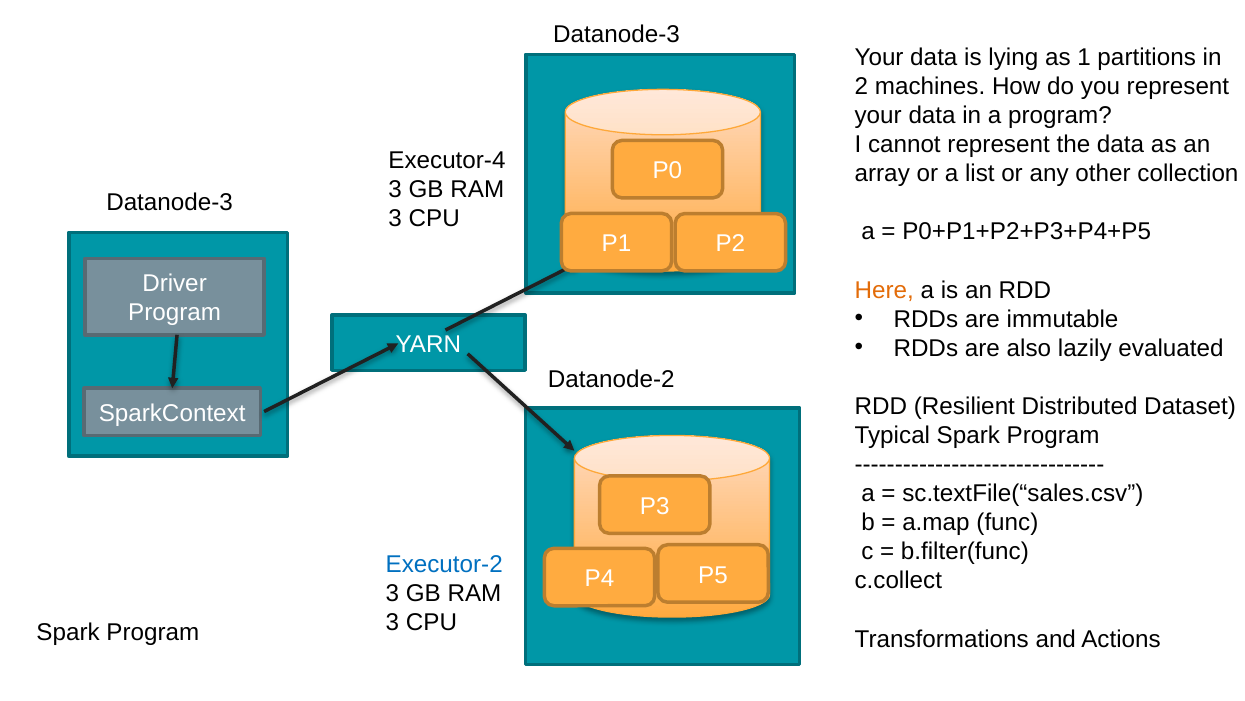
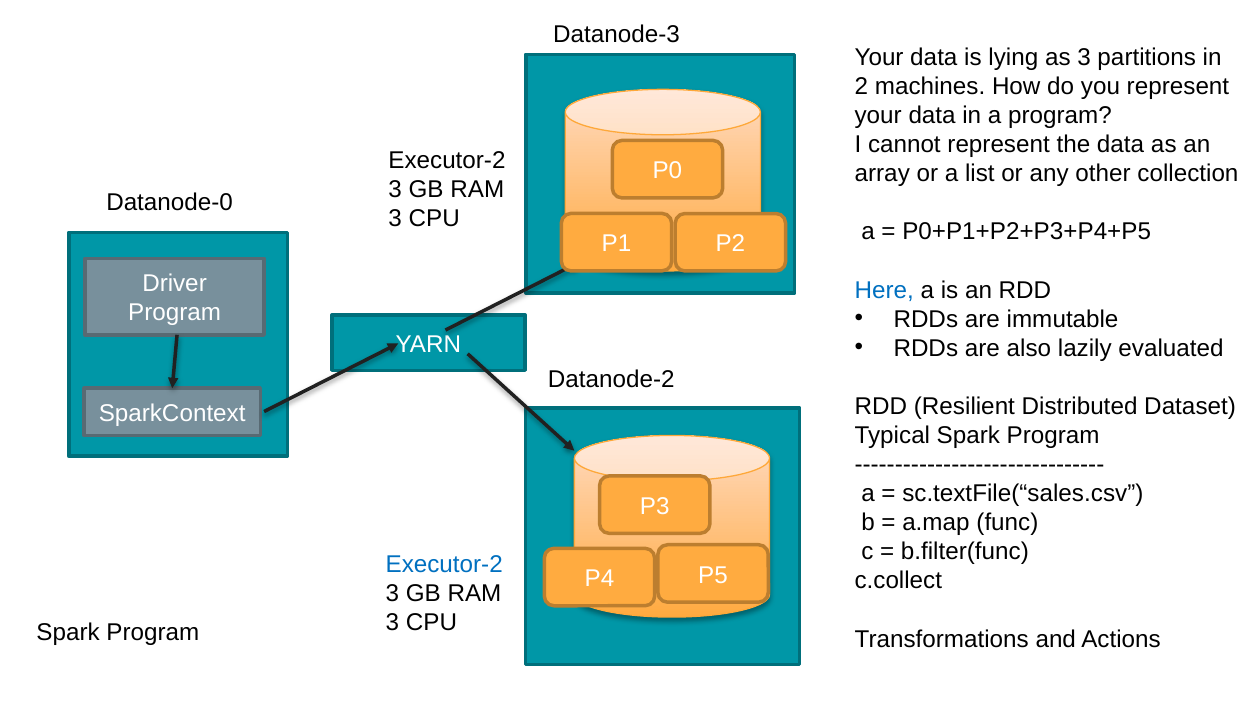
as 1: 1 -> 3 (1084, 57)
Executor-4: Executor-4 -> Executor-2 (447, 161)
Datanode-3: Datanode-3 -> Datanode-0 (170, 202)
Here colour: orange -> blue (884, 290)
